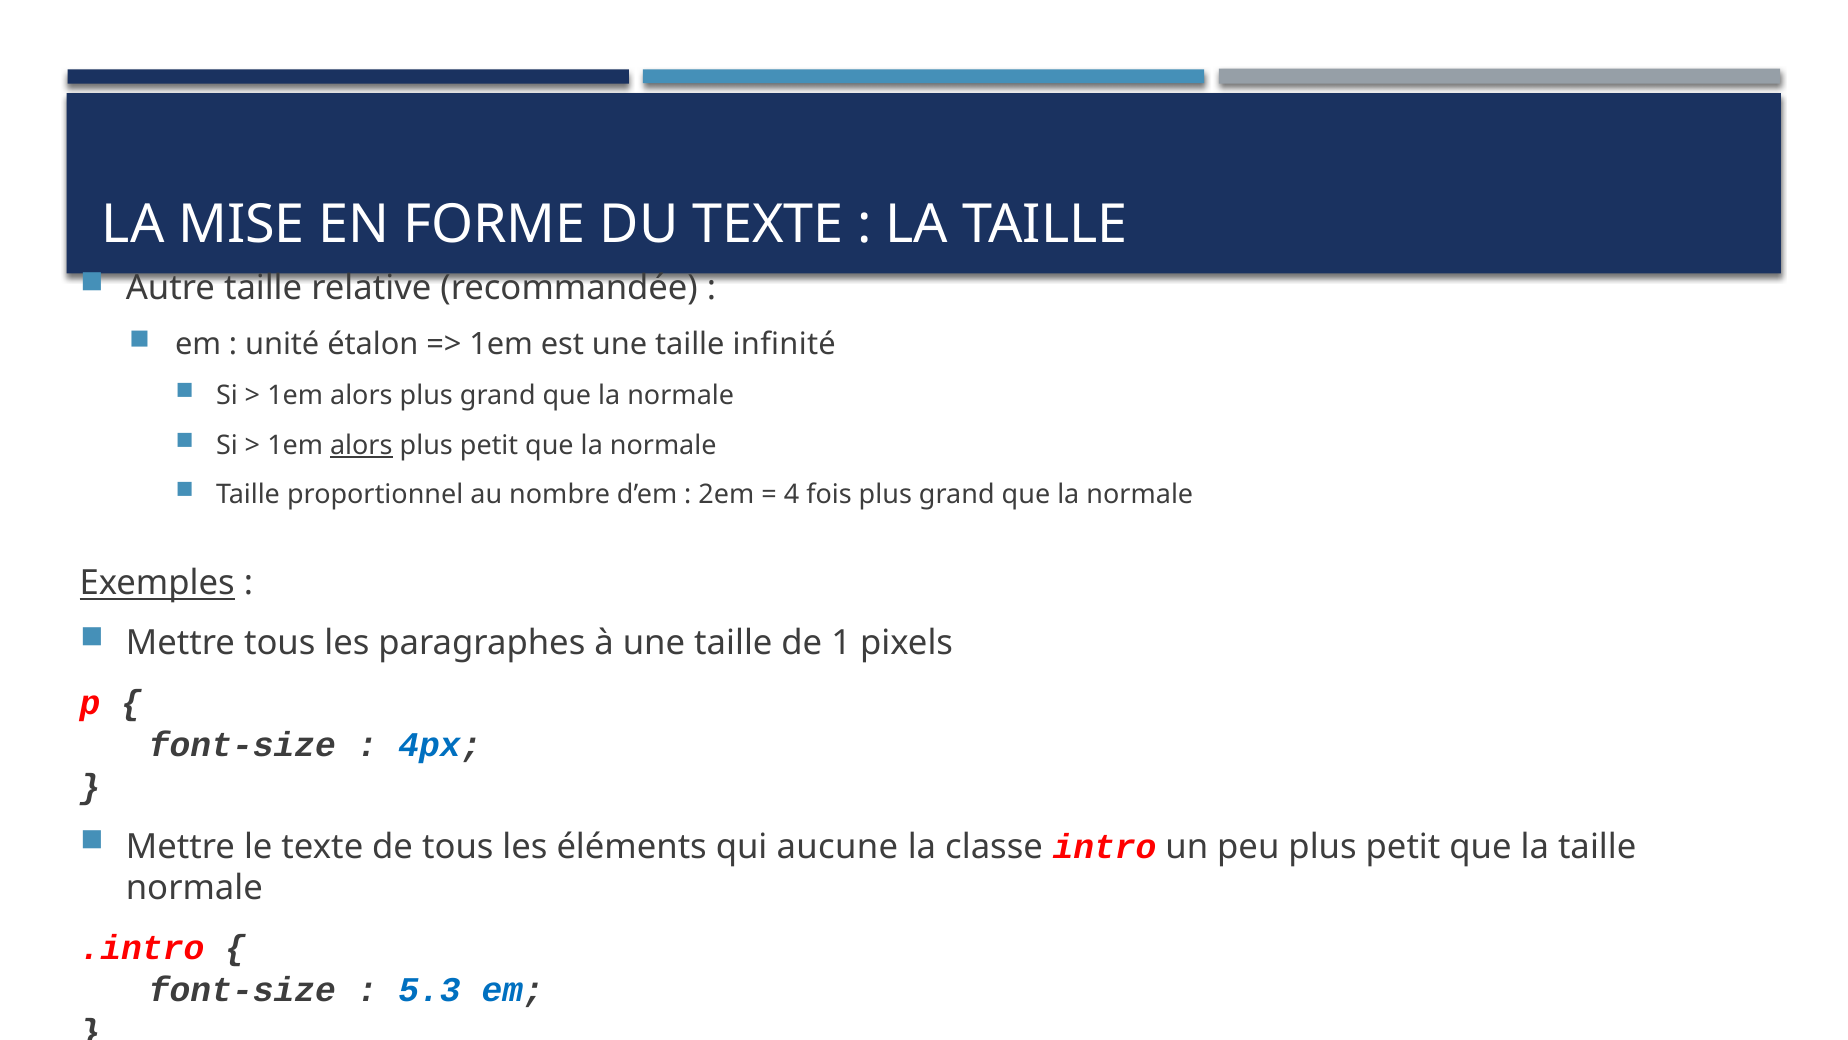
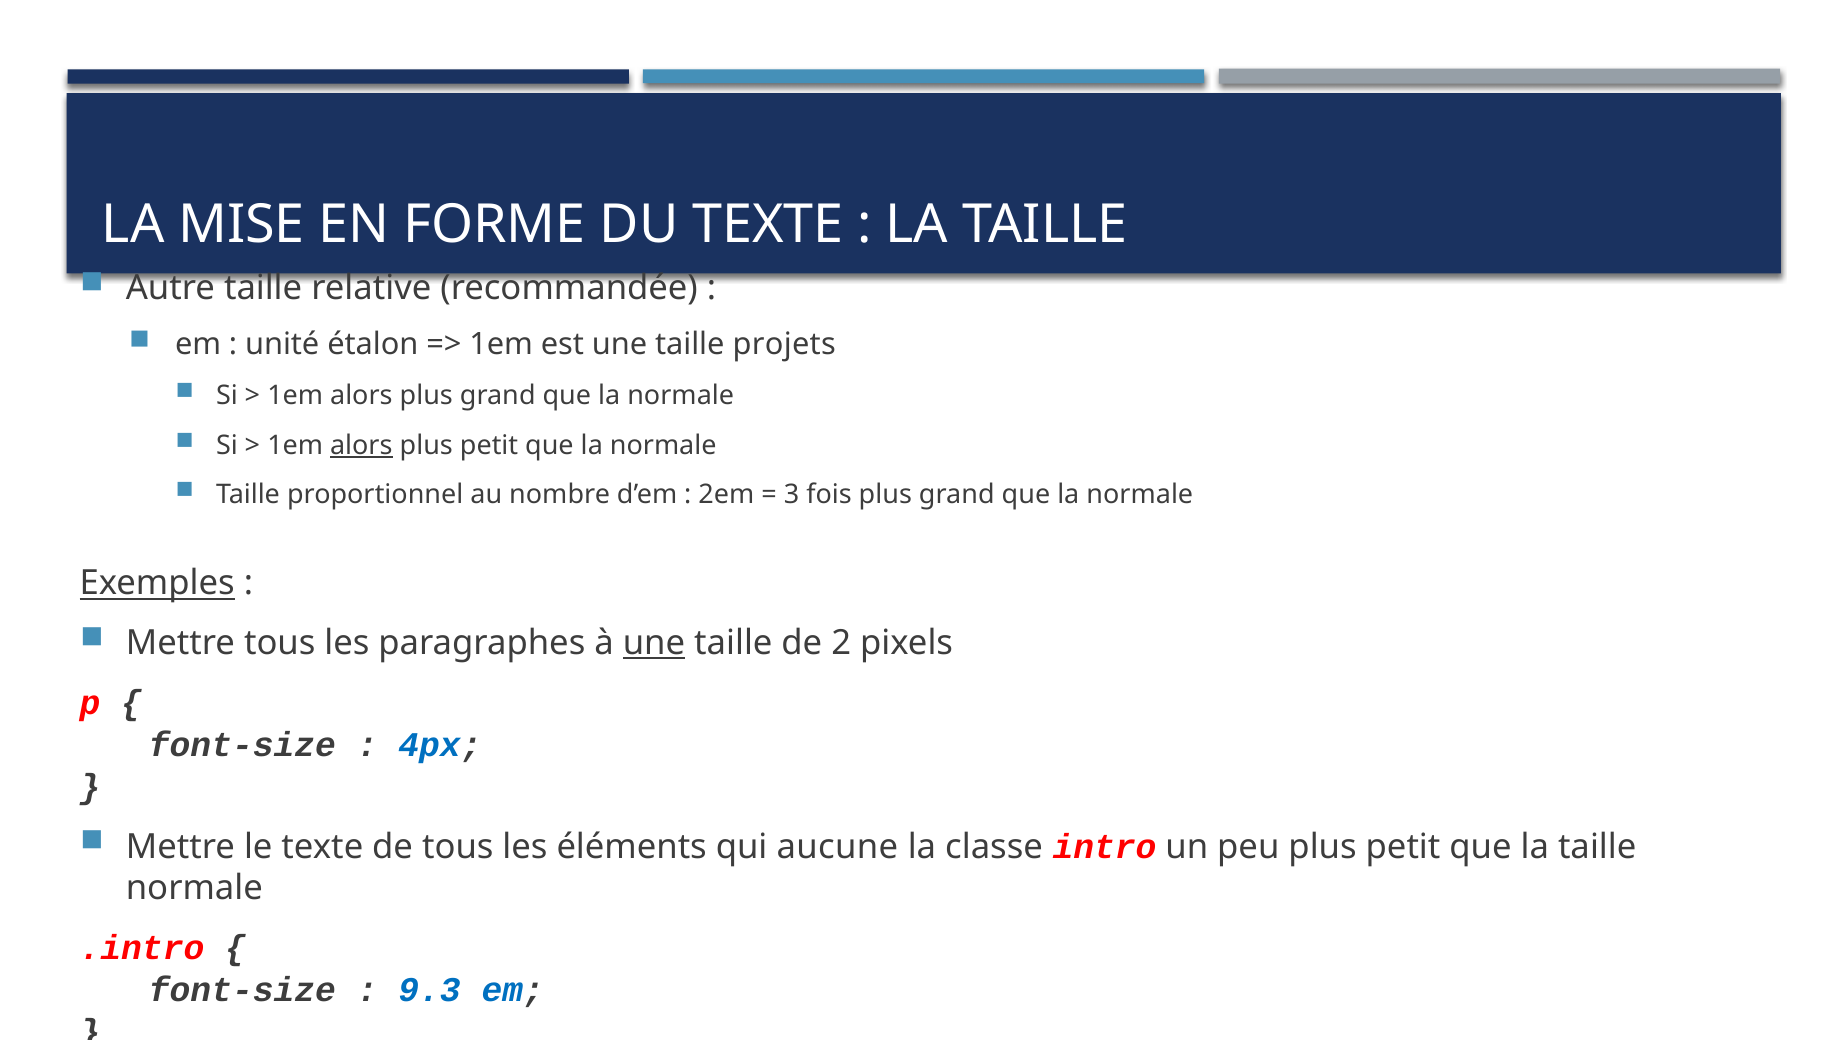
infinité: infinité -> projets (784, 344)
4: 4 -> 3 (791, 494)
une underline: none -> present (654, 643)
1: 1 -> 2 (841, 643)
5.3: 5.3 -> 9.3 (430, 990)
